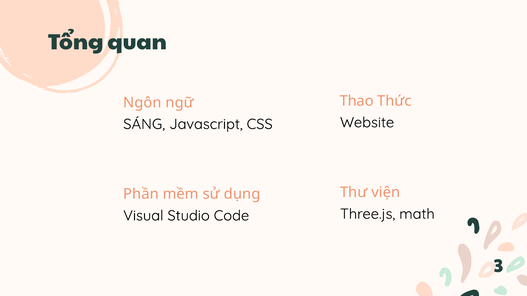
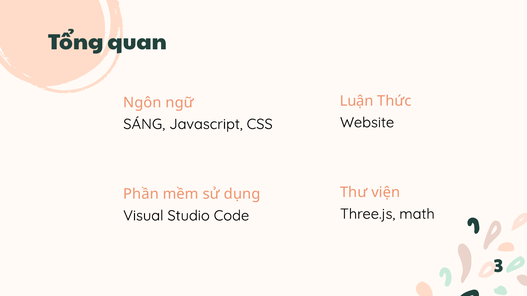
Thao: Thao -> Luận (357, 101)
